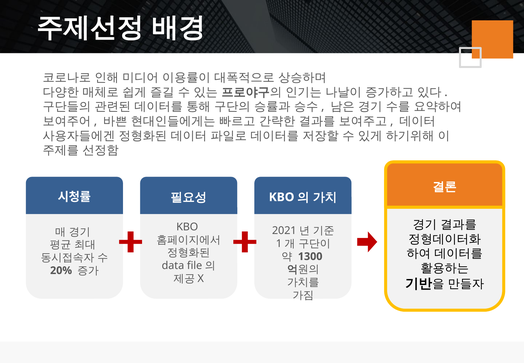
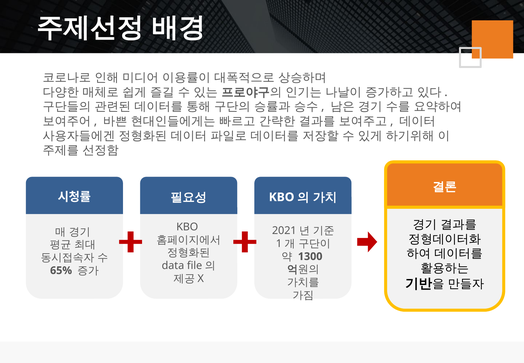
20%: 20% -> 65% (61, 270)
